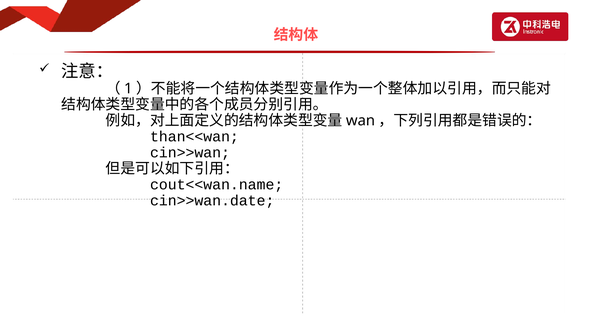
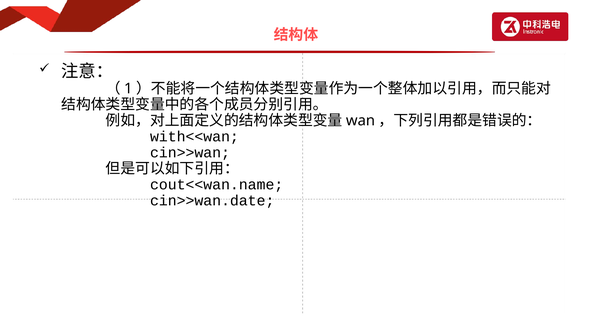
than<<wan: than<<wan -> with<<wan (194, 137)
